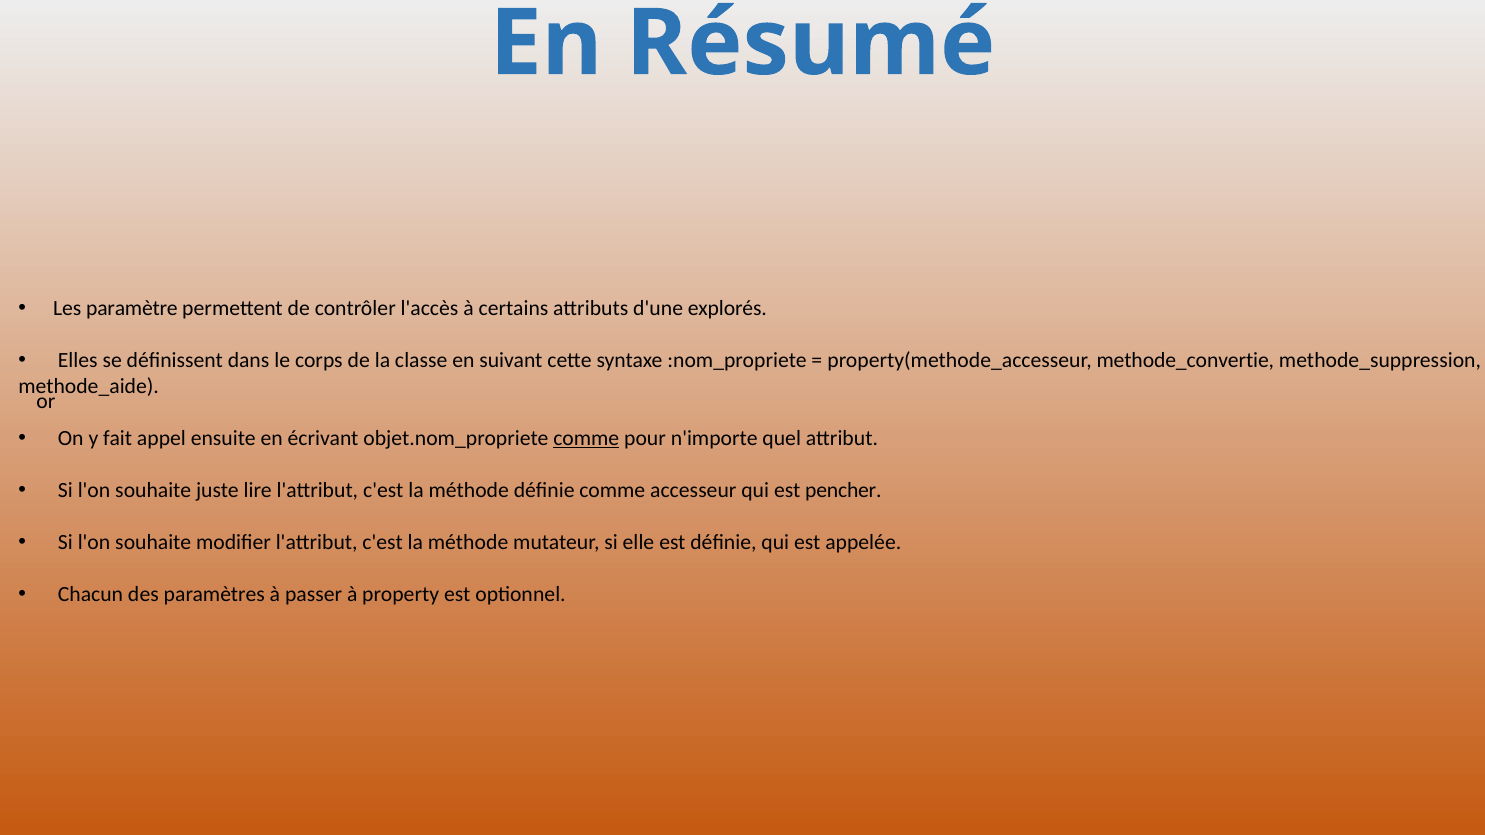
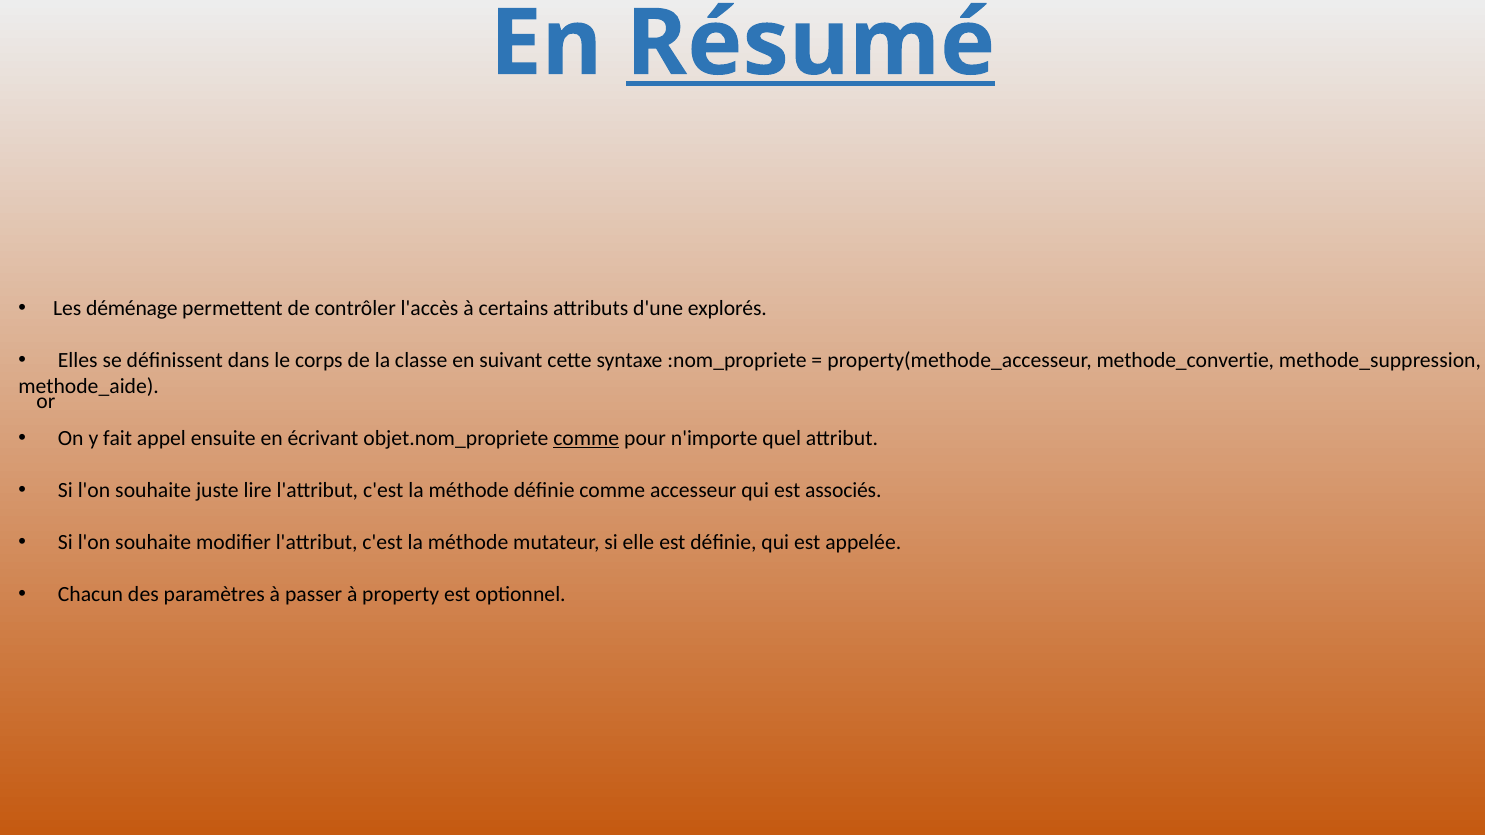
Résumé underline: none -> present (811, 43)
paramètre: paramètre -> déménage (132, 308)
pencher: pencher -> associés (843, 490)
